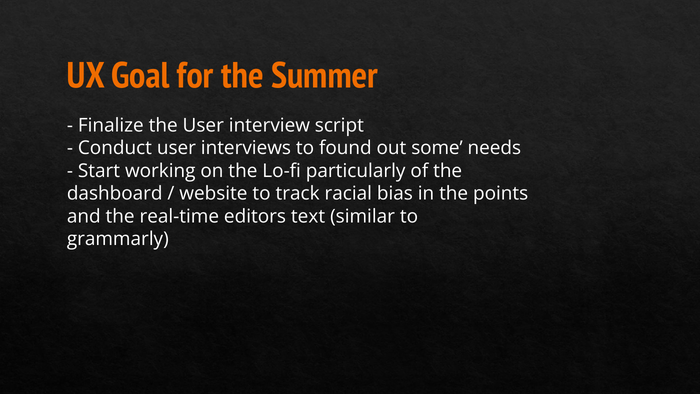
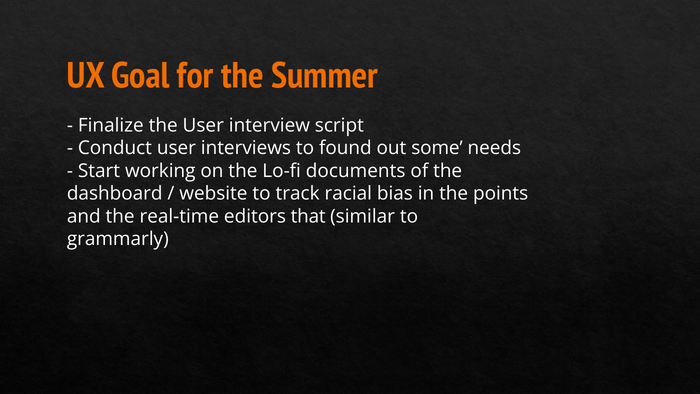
particularly: particularly -> documents (356, 171)
text: text -> that (308, 216)
